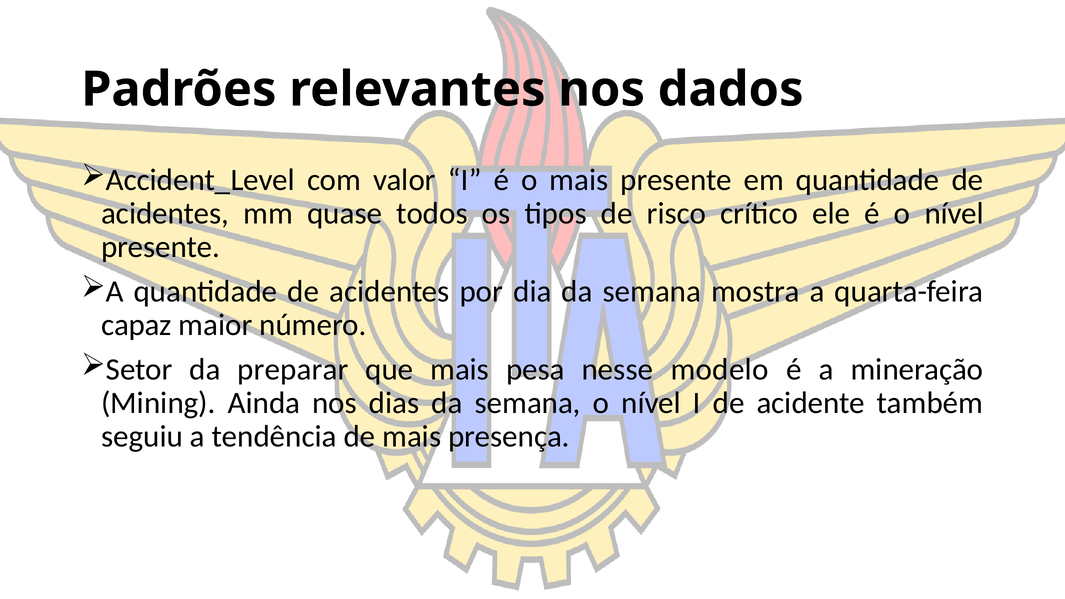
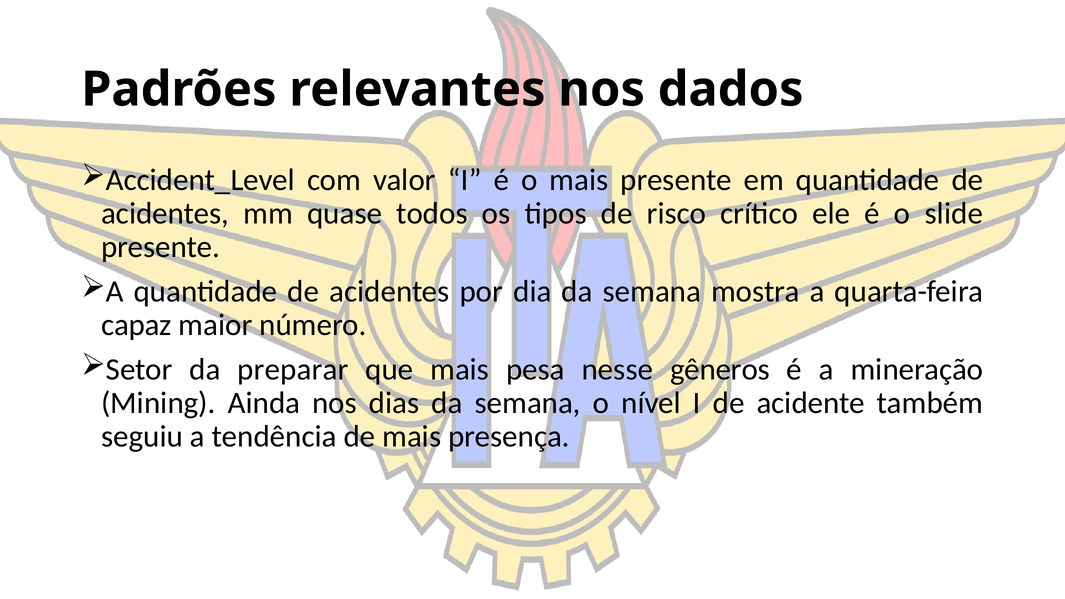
é o nível: nível -> slide (954, 213)
modelo: modelo -> gêneros (720, 370)
